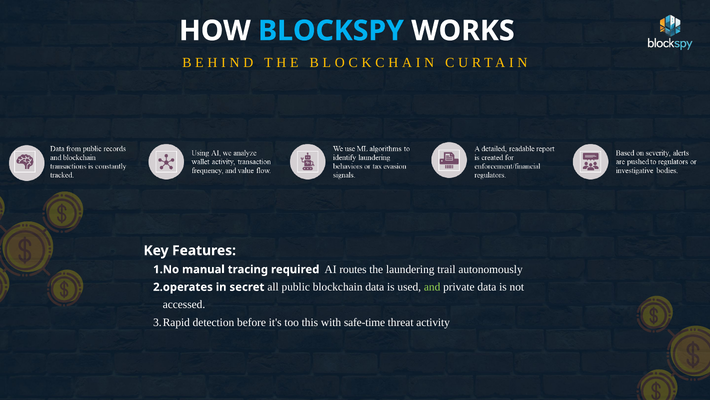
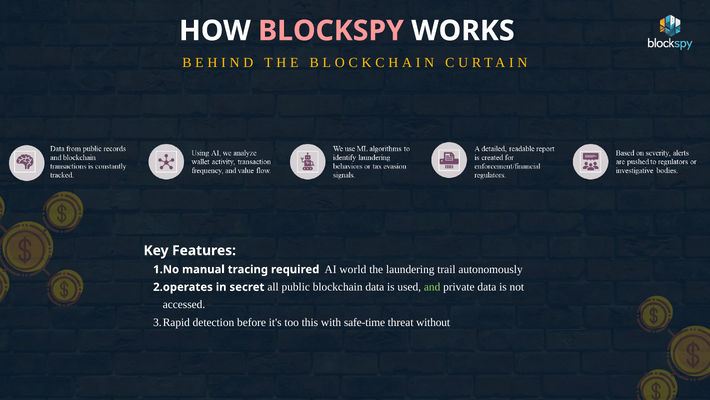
BLOCKSPY colour: light blue -> pink (331, 31)
routes: routes -> world (353, 269)
activity: activity -> without (433, 322)
